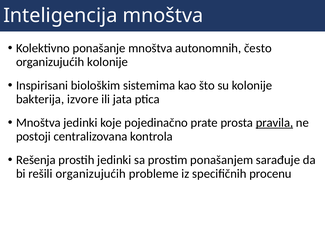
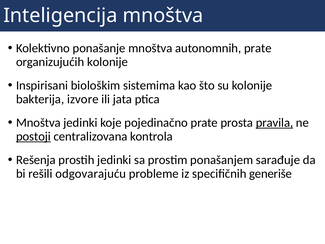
autonomnih često: često -> prate (258, 48)
postoji underline: none -> present (33, 136)
rešili organizujućih: organizujućih -> odgovarajuću (91, 173)
procenu: procenu -> generiše (270, 173)
